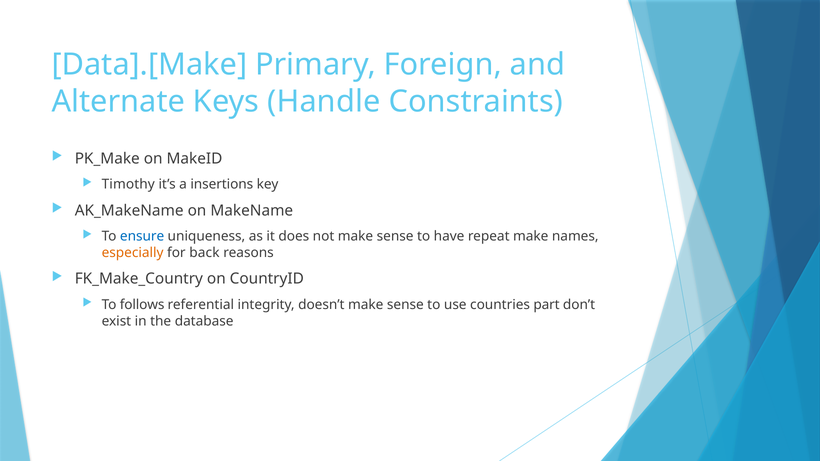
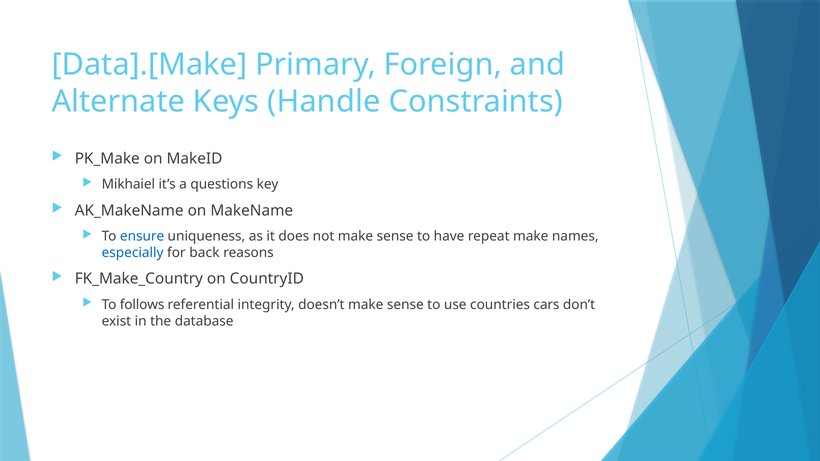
Timothy: Timothy -> Mikhaiel (128, 185)
insertions: insertions -> questions (222, 185)
especially colour: orange -> blue (133, 253)
part: part -> cars (547, 305)
